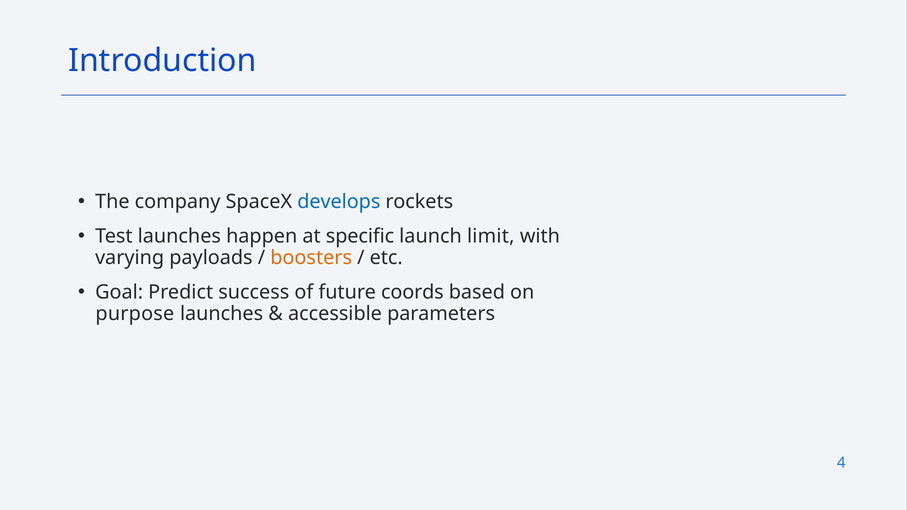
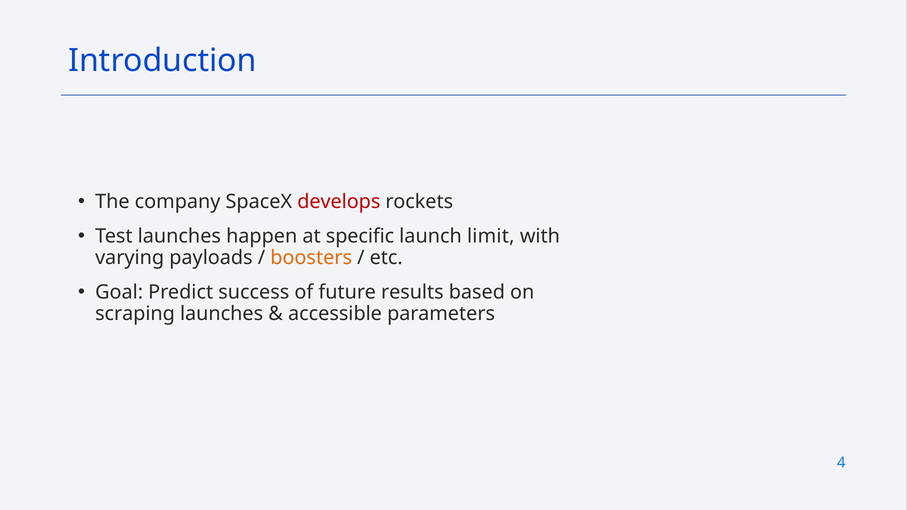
develops colour: blue -> red (339, 202)
coords: coords -> results (412, 292)
purpose: purpose -> scraping (135, 314)
